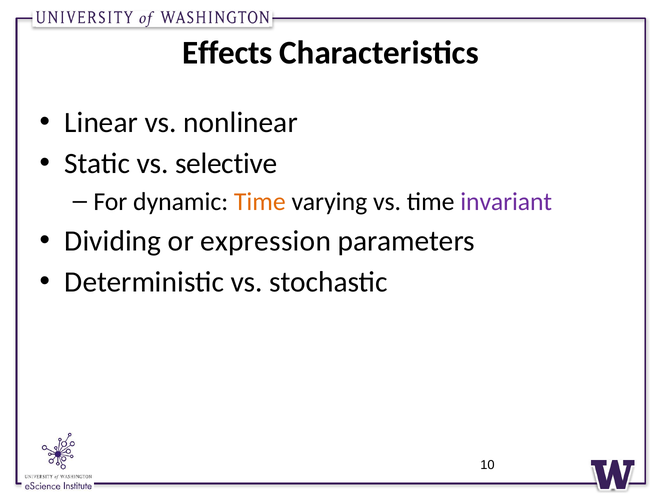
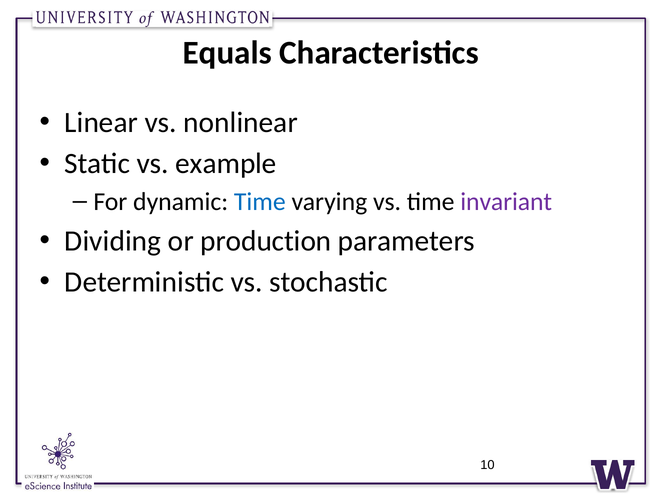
Effects: Effects -> Equals (227, 53)
selective: selective -> example (226, 163)
Time colour: orange -> blue (260, 201)
expression: expression -> production (266, 241)
